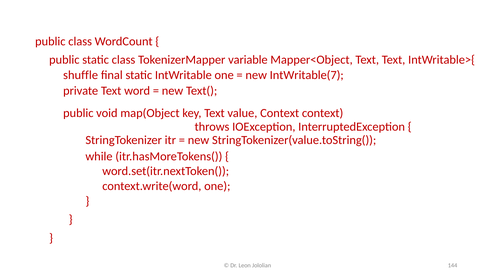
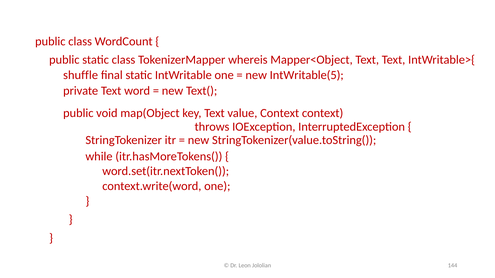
variable: variable -> whereis (248, 60)
IntWritable(7: IntWritable(7 -> IntWritable(5 (307, 75)
